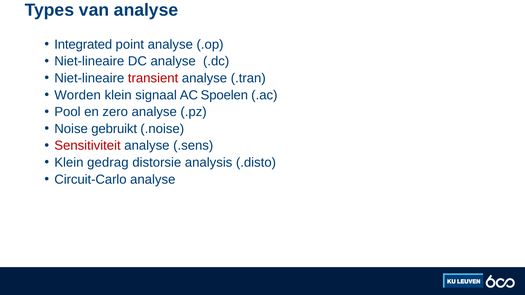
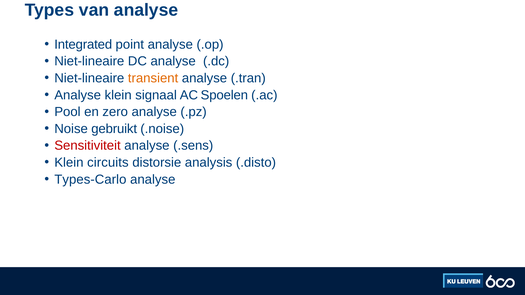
transient colour: red -> orange (153, 78)
Worden: Worden -> Analyse (78, 95)
gedrag: gedrag -> circuits (108, 163)
Circuit-Carlo: Circuit-Carlo -> Types-Carlo (90, 180)
